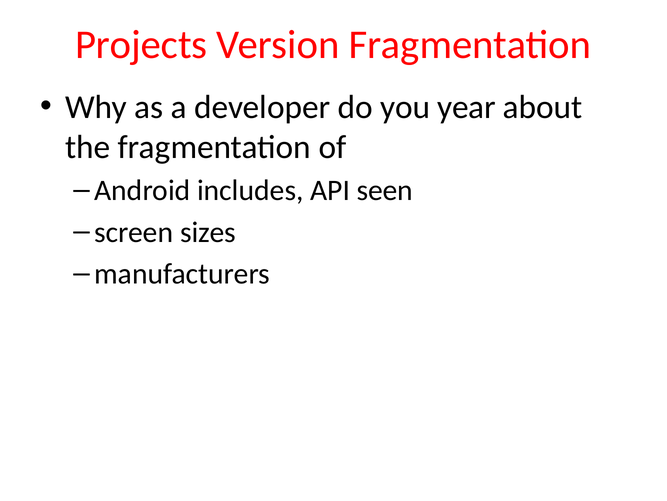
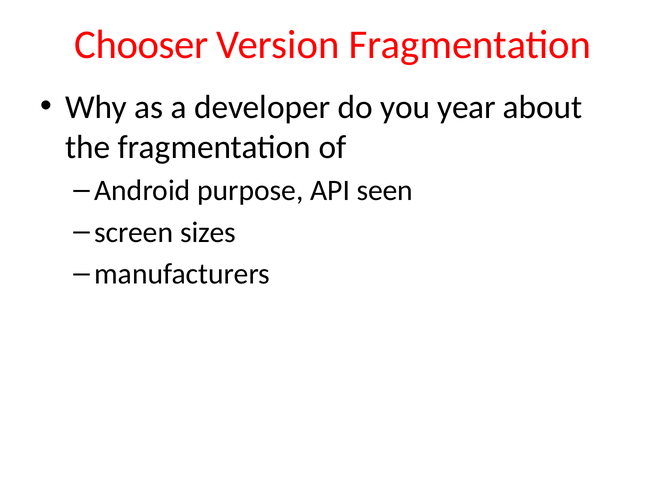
Projects: Projects -> Chooser (141, 45)
includes: includes -> purpose (250, 190)
